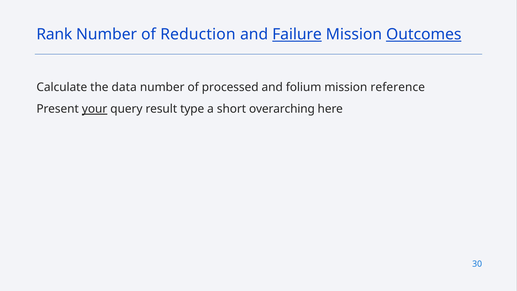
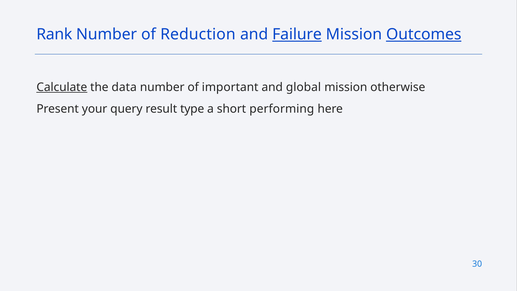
Calculate underline: none -> present (62, 87)
processed: processed -> important (230, 87)
folium: folium -> global (304, 87)
reference: reference -> otherwise (398, 87)
your underline: present -> none (95, 109)
overarching: overarching -> performing (282, 109)
